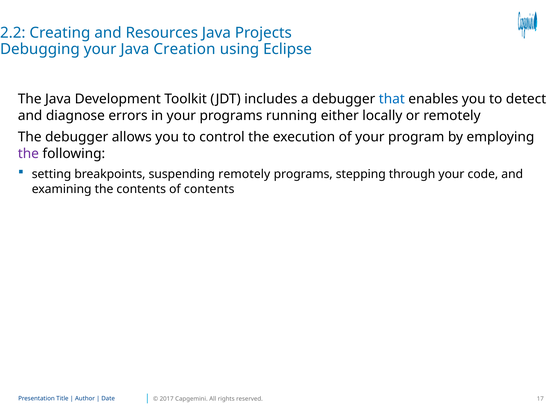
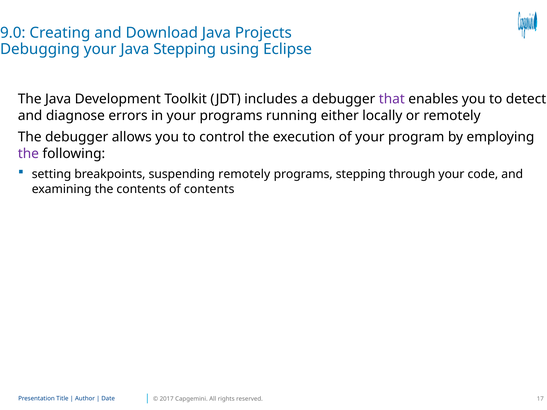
2.2: 2.2 -> 9.0 (13, 33)
Resources: Resources -> Download (162, 33)
Java Creation: Creation -> Stepping (185, 49)
that colour: blue -> purple (392, 99)
